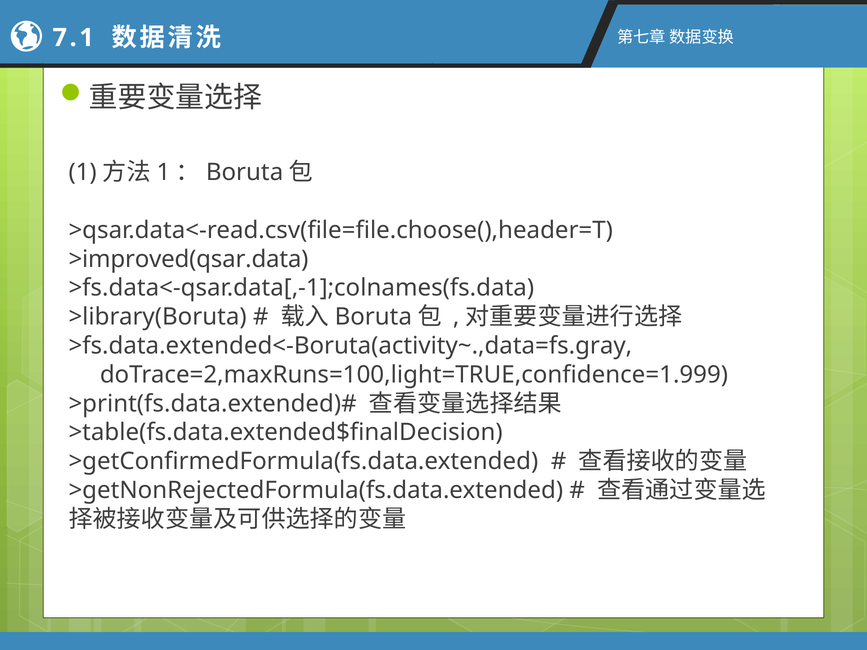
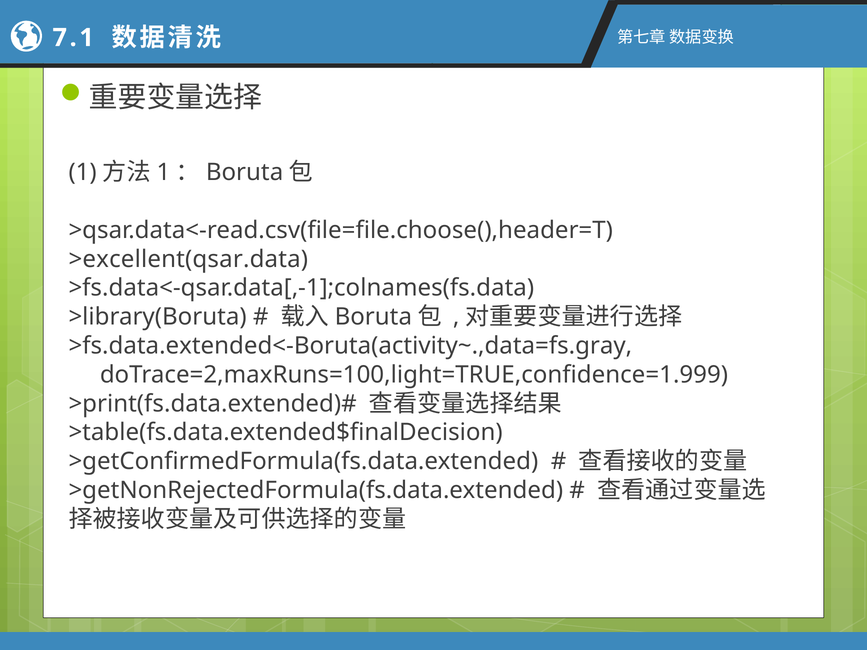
>improved(qsar.data: >improved(qsar.data -> >excellent(qsar.data (188, 259)
